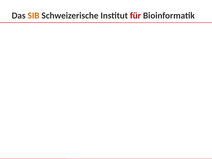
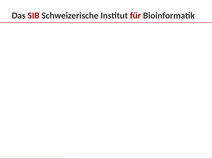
SIB colour: orange -> red (34, 16)
